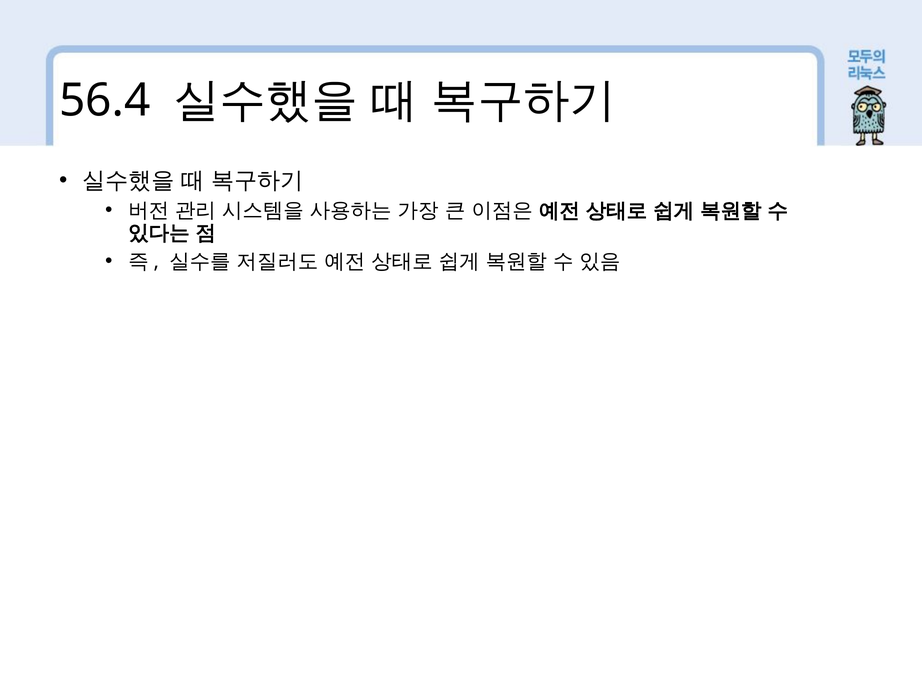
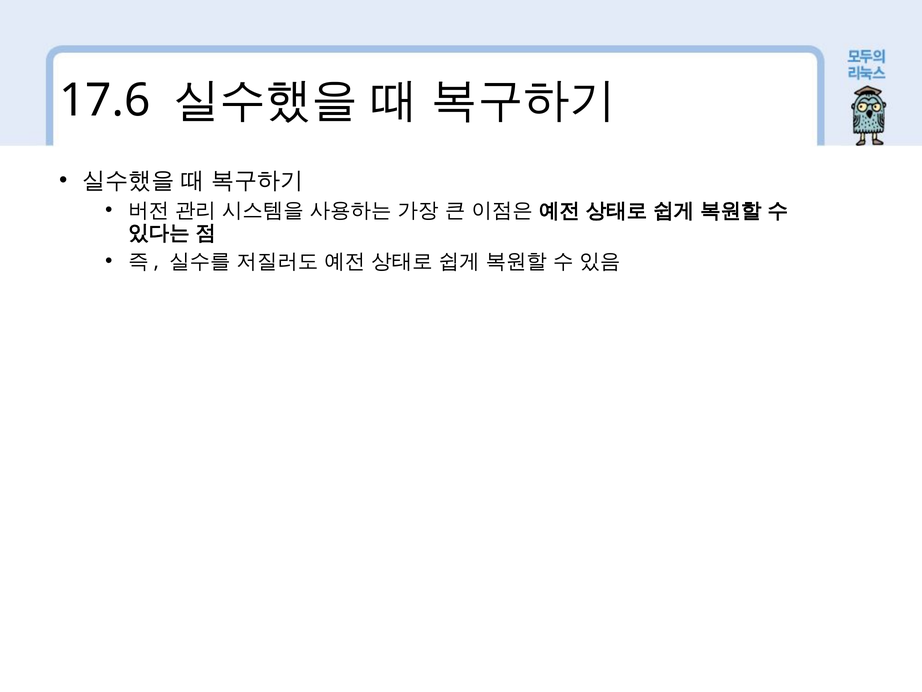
56.4: 56.4 -> 17.6 (105, 100)
